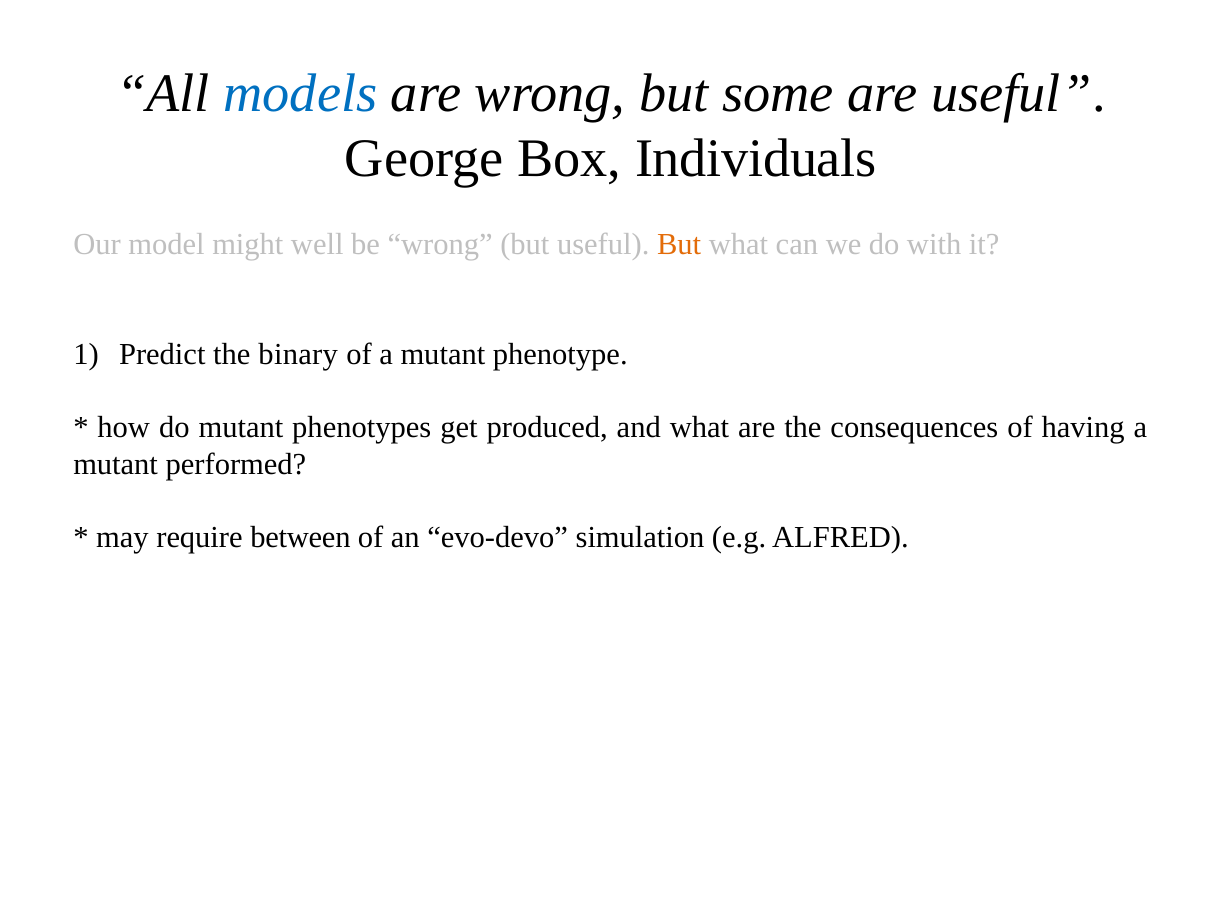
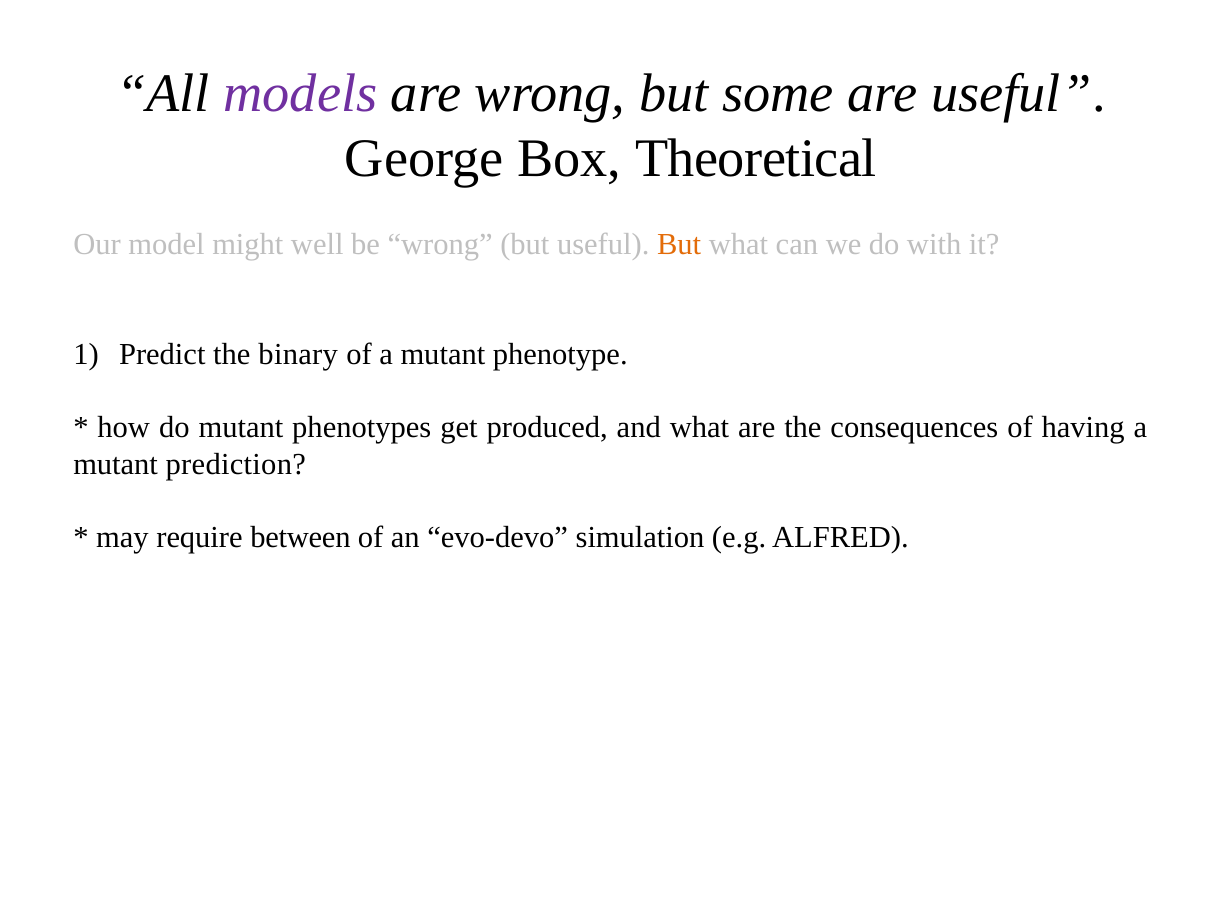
models colour: blue -> purple (300, 93)
Individuals: Individuals -> Theoretical (756, 159)
performed: performed -> prediction (236, 464)
